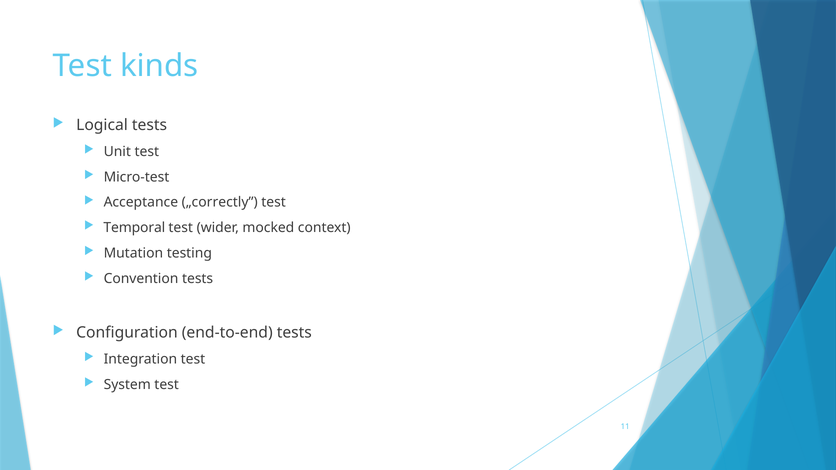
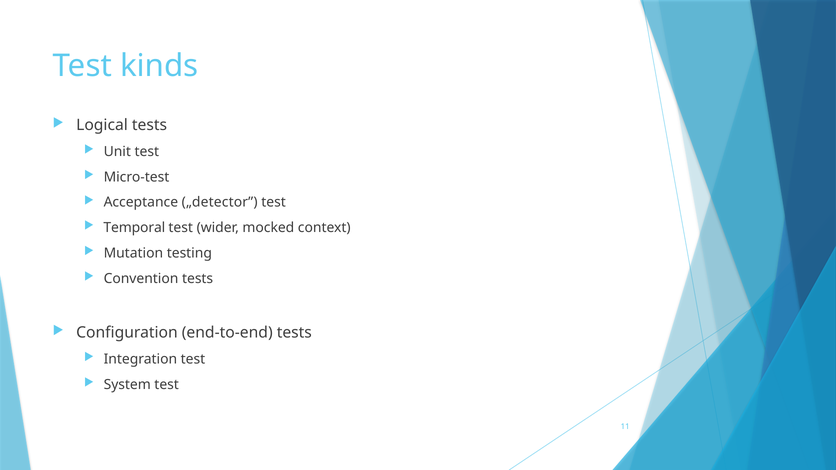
„correctly: „correctly -> „detector (220, 202)
